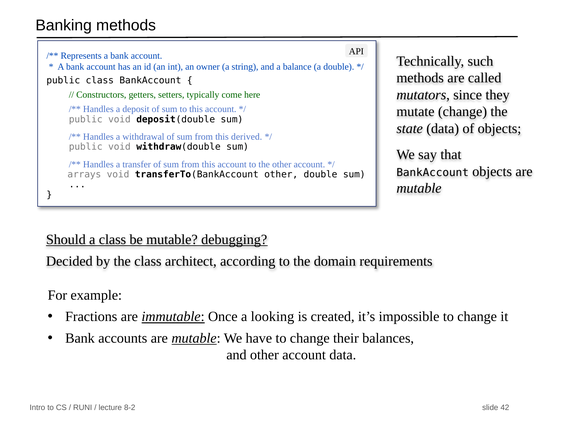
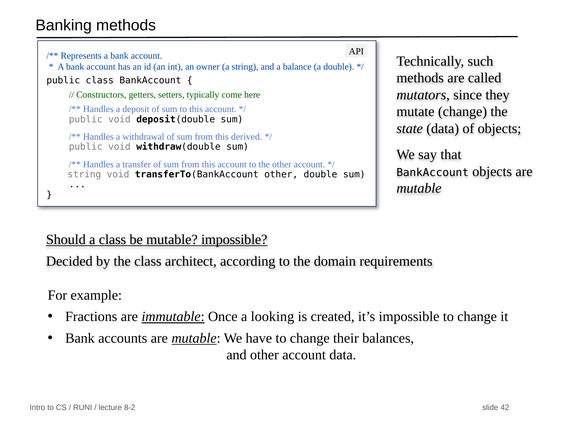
arrays: arrays -> string (84, 174)
mutable debugging: debugging -> impossible (234, 239)
